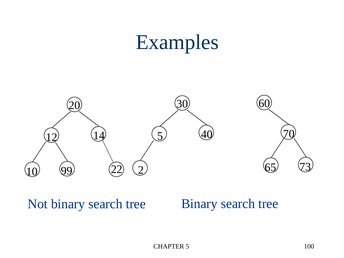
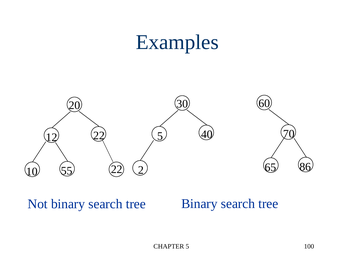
12 14: 14 -> 22 (99, 136)
73: 73 -> 86 (305, 167)
99: 99 -> 55 (67, 171)
